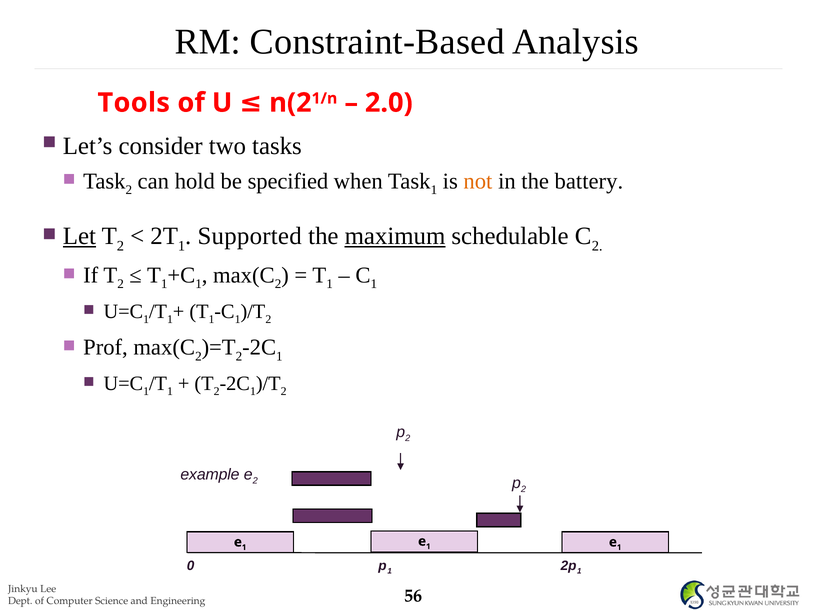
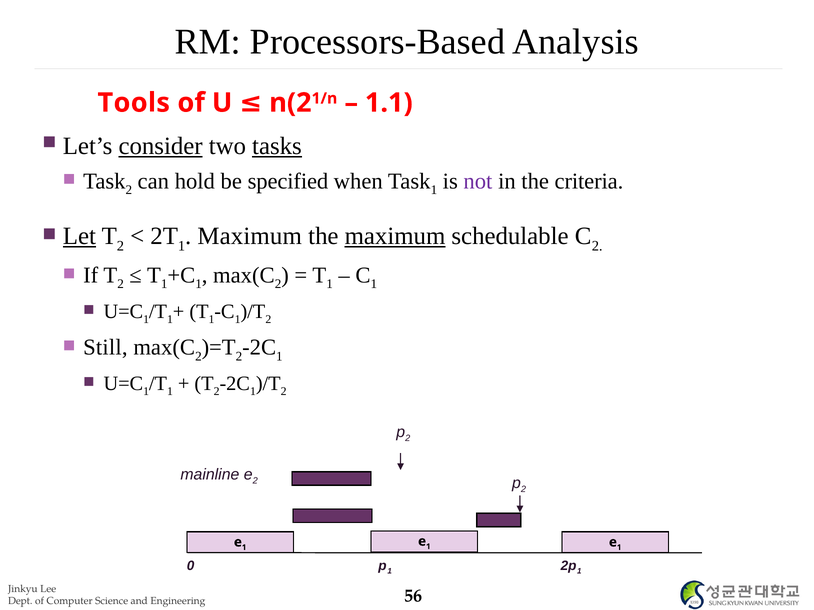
Constraint-Based: Constraint-Based -> Processors-Based (378, 42)
2.0: 2.0 -> 1.1 (389, 103)
consider underline: none -> present (161, 146)
tasks underline: none -> present (277, 146)
not colour: orange -> purple (478, 181)
battery: battery -> criteria (589, 181)
Supported: Supported -> Maximum (250, 236)
Prof: Prof -> Still (105, 348)
example: example -> mainline (210, 475)
